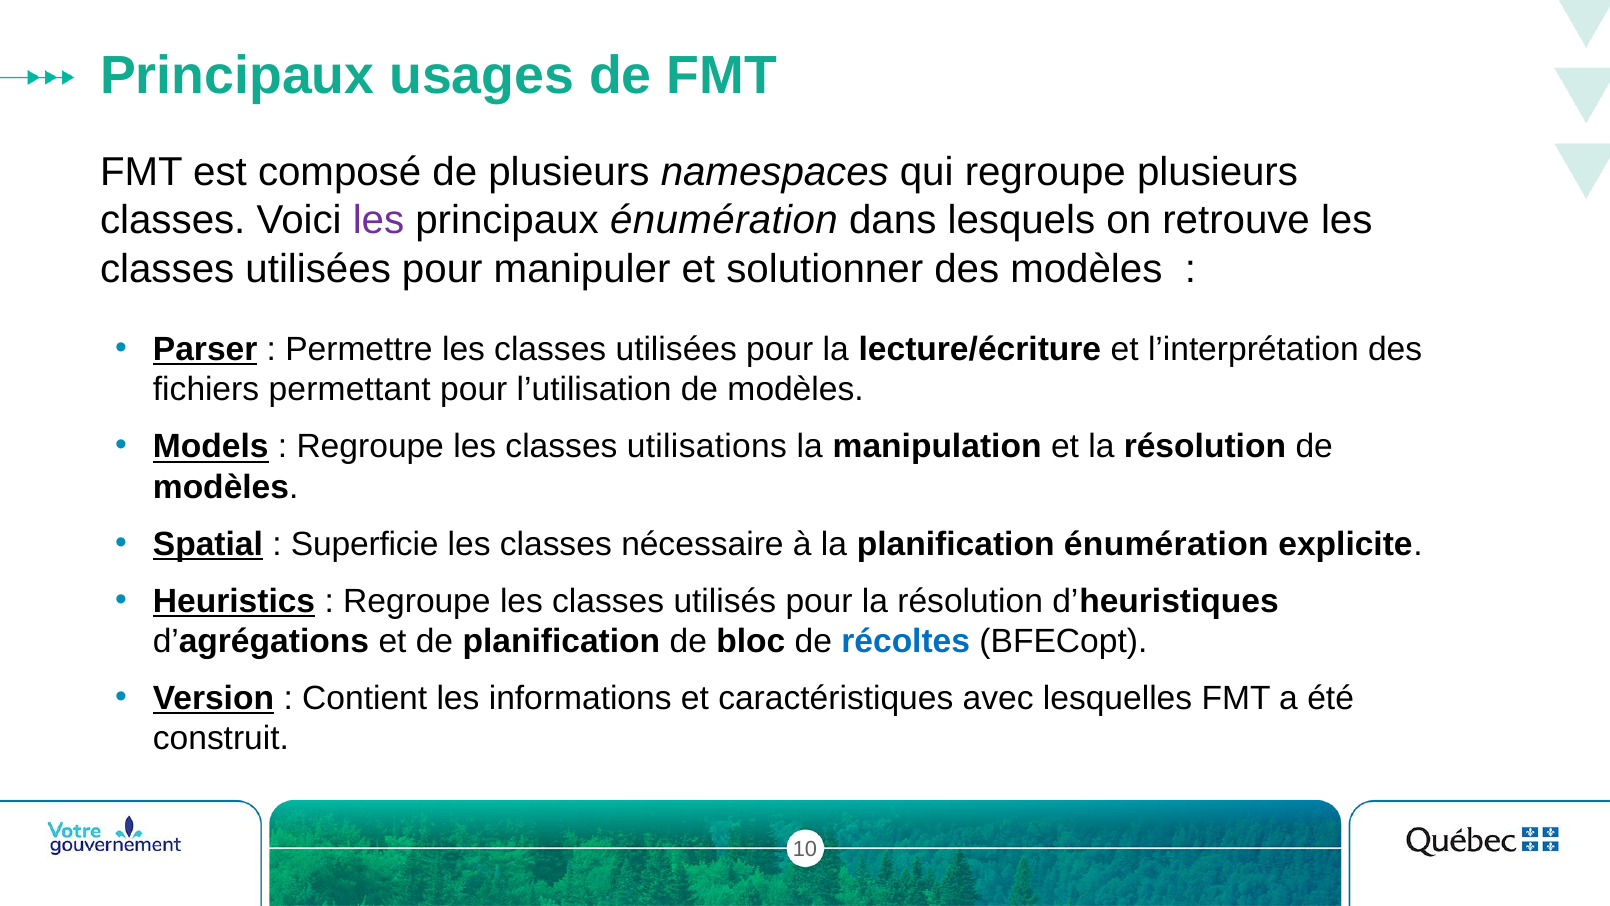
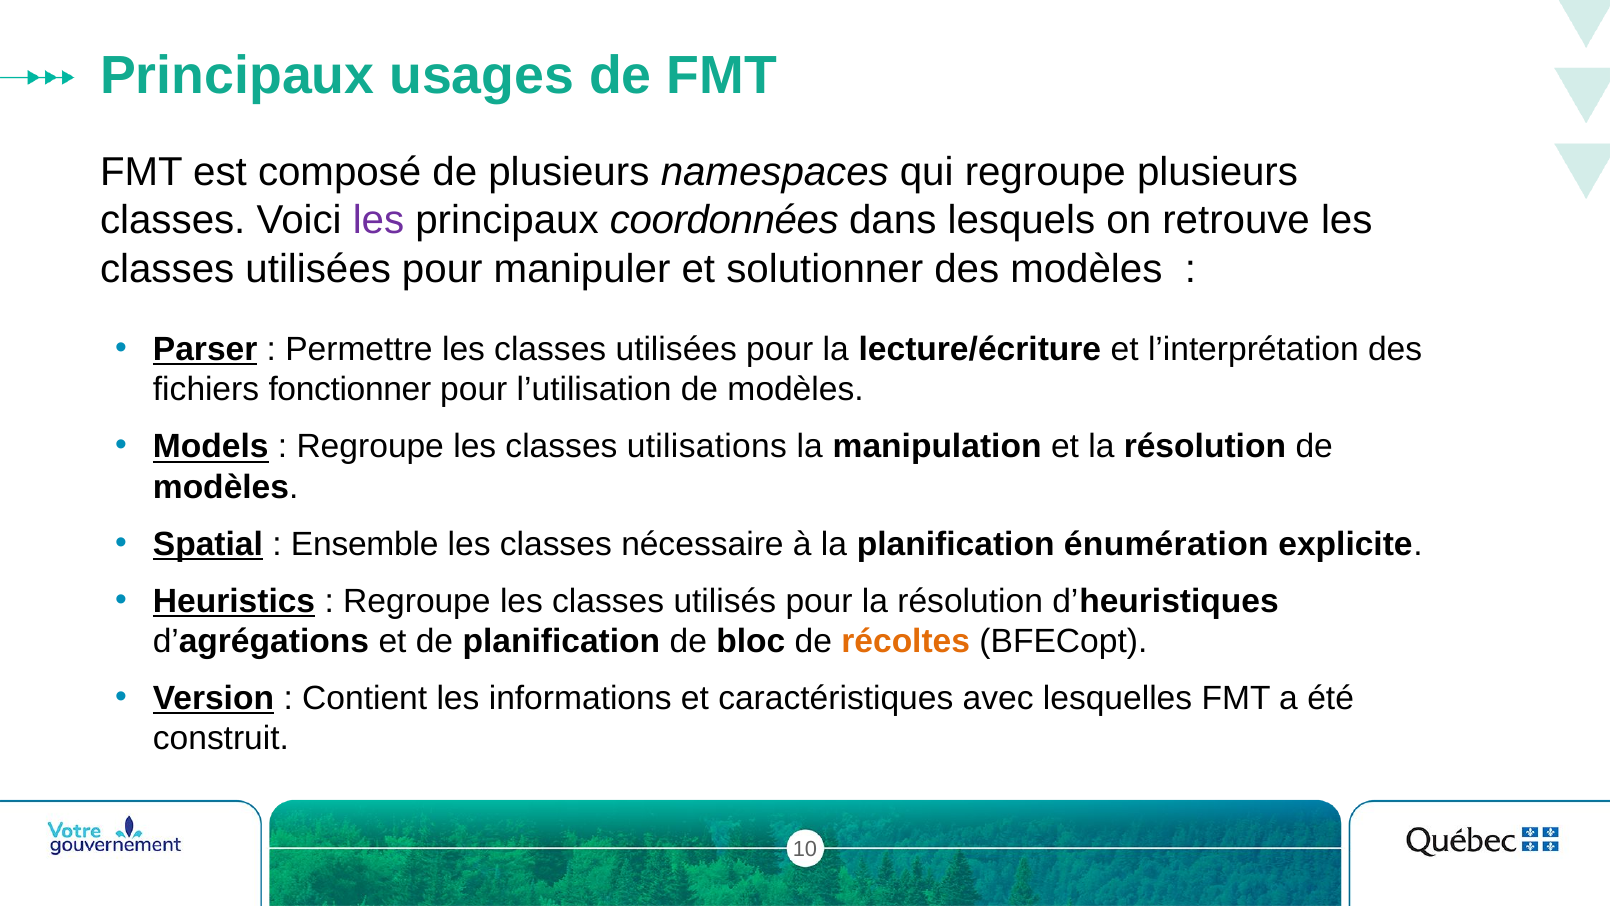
principaux énumération: énumération -> coordonnées (724, 220)
permettant: permettant -> fonctionner (350, 390)
Superficie: Superficie -> Ensemble (365, 544)
récoltes colour: blue -> orange (906, 641)
